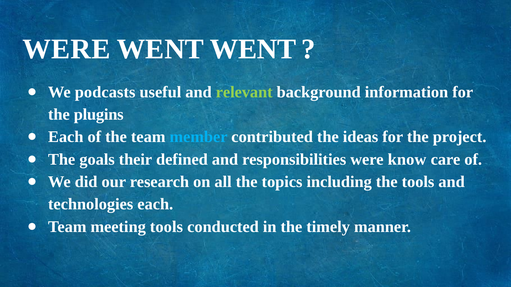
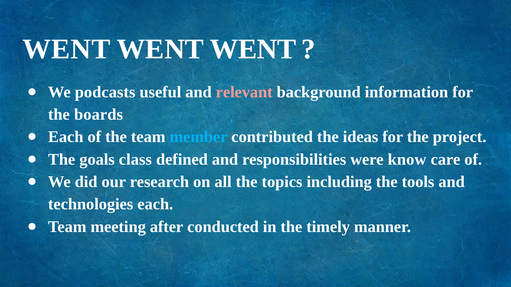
WERE: WERE -> WENT (66, 49)
relevant colour: light green -> pink (244, 92)
plugins: plugins -> boards (99, 115)
their: their -> class (135, 160)
meeting tools: tools -> after (167, 227)
